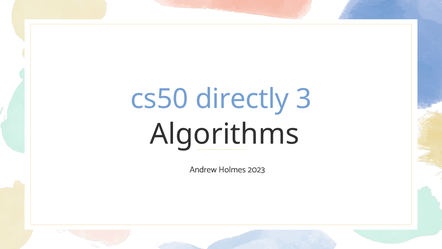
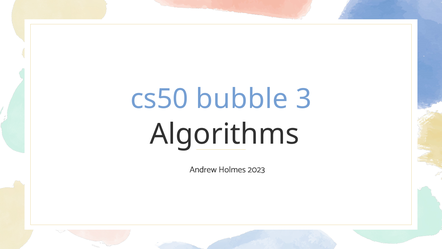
directly: directly -> bubble (242, 99)
